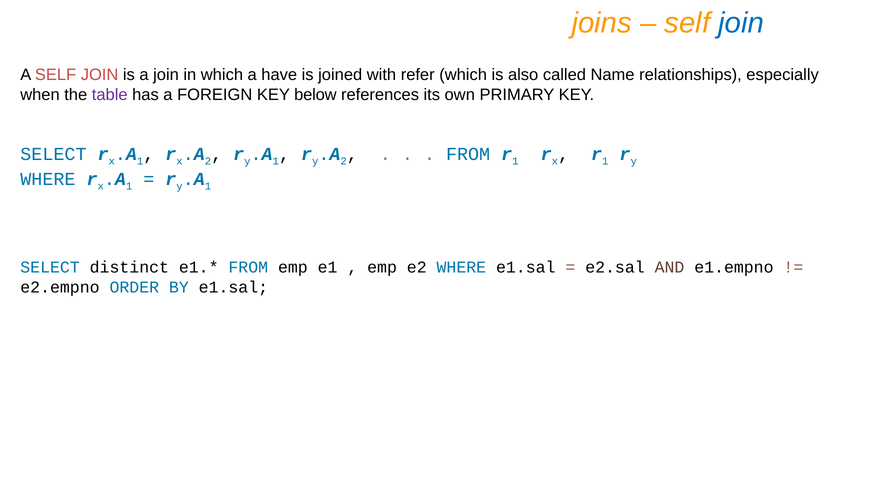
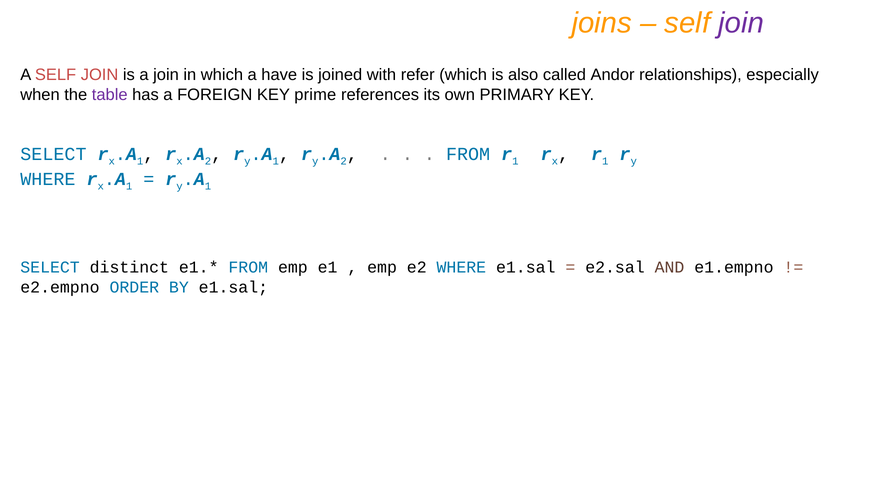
join colour: blue -> purple (741, 23)
Name: Name -> Andor (613, 75)
below: below -> prime (315, 95)
